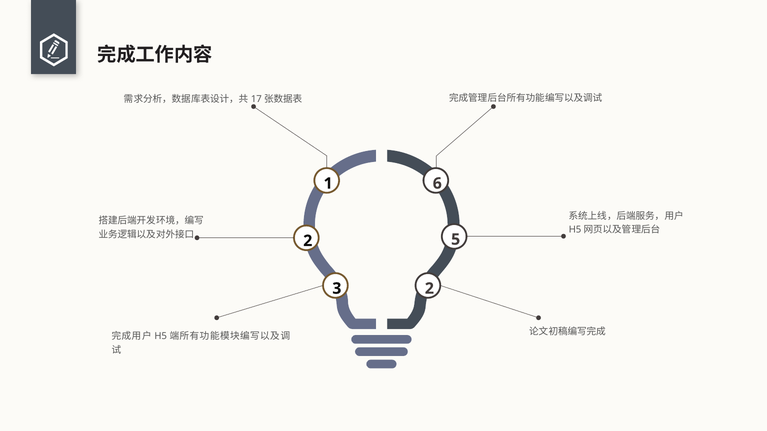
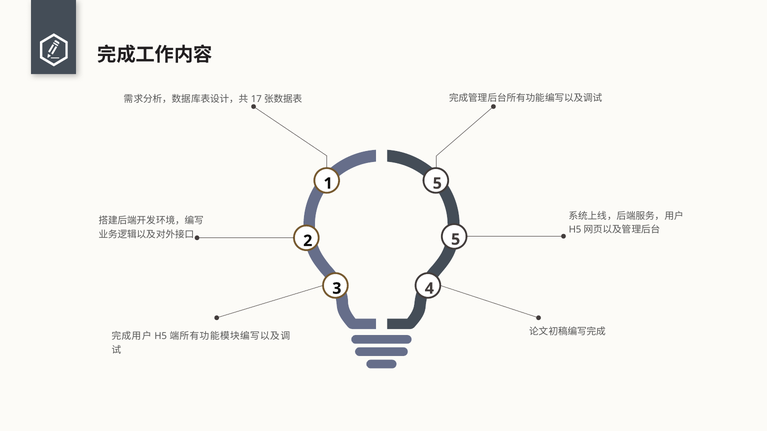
1 6: 6 -> 5 (437, 184)
3 2: 2 -> 4 (429, 289)
